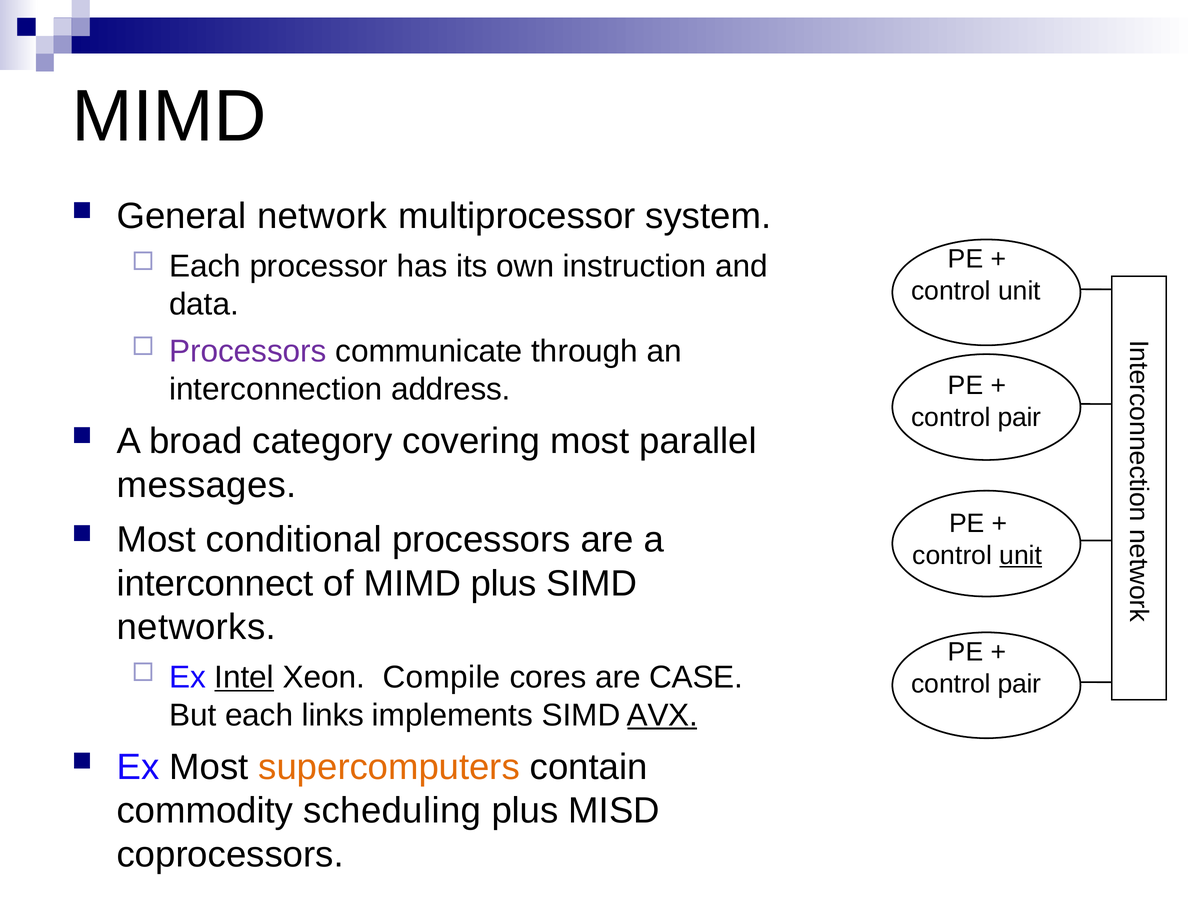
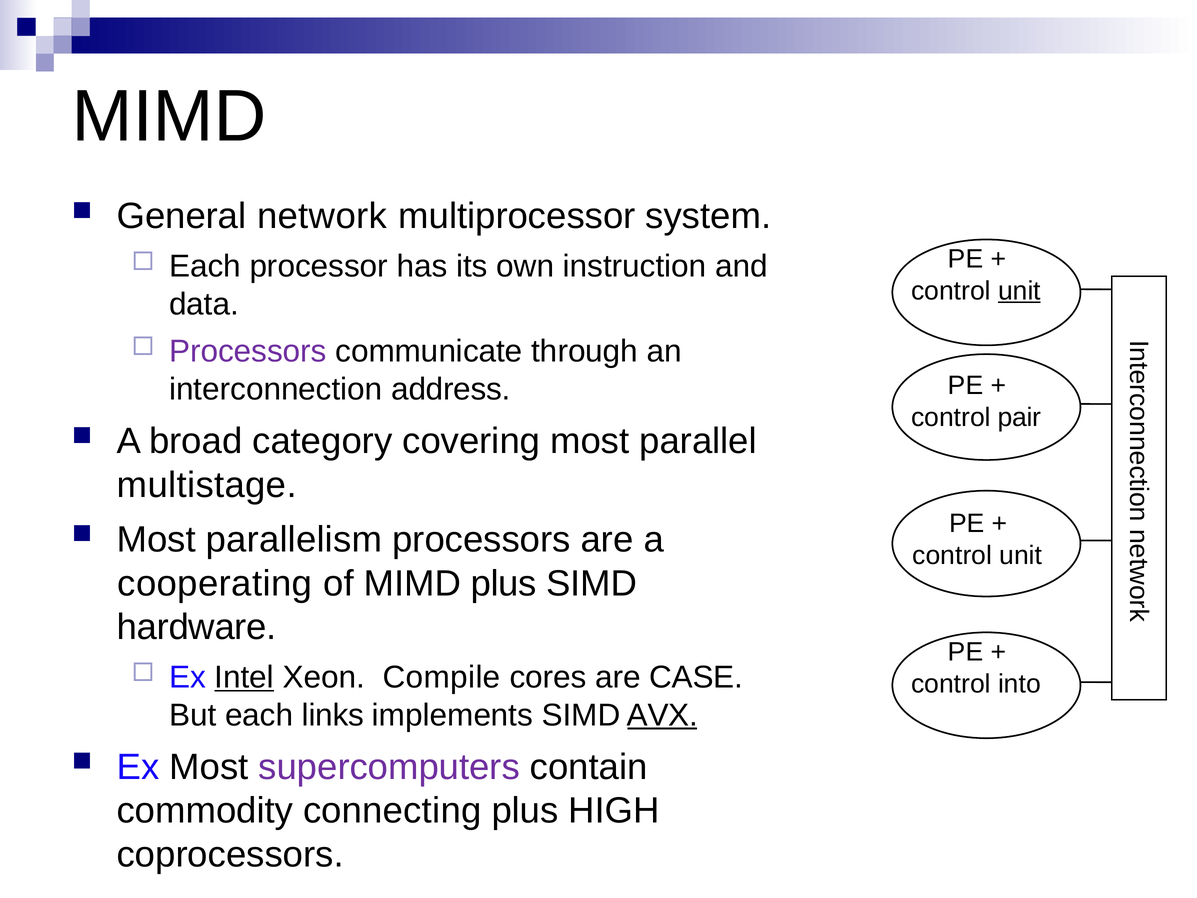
unit underline: none -> present (1019, 291)
messages: messages -> multistage (207, 485)
conditional: conditional -> parallelism (294, 539)
unit underline: present -> none (1021, 555)
interconnect: interconnect -> cooperating (215, 583)
networks: networks -> hardware (197, 627)
pair: pair -> into (1019, 684)
supercomputers colour: orange -> purple (389, 767)
scheduling: scheduling -> connecting (392, 811)
MISD: MISD -> HIGH (614, 811)
